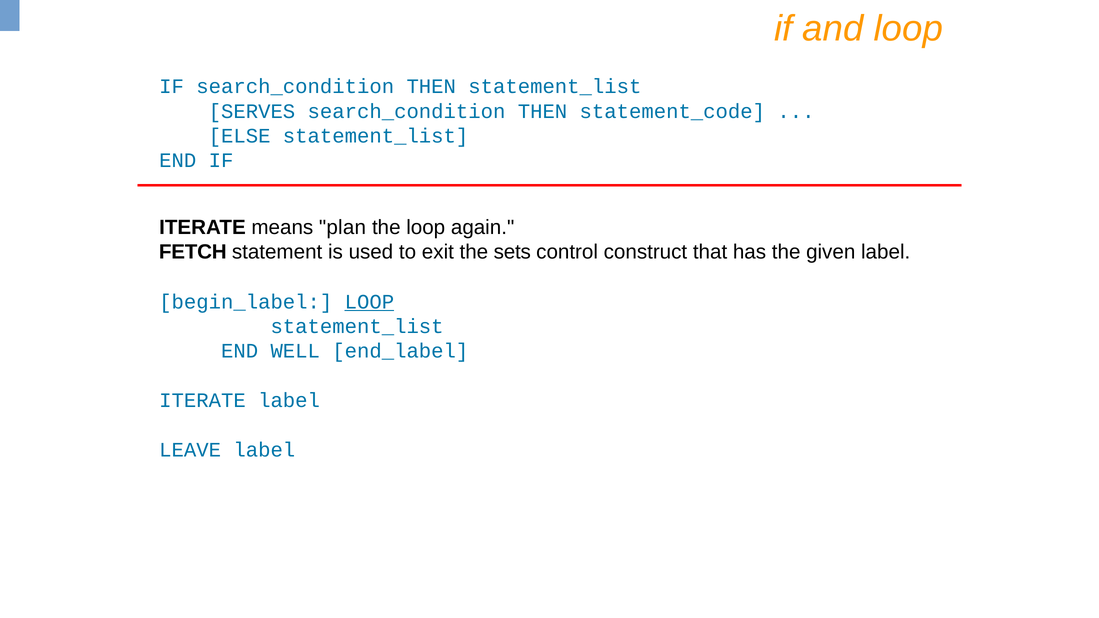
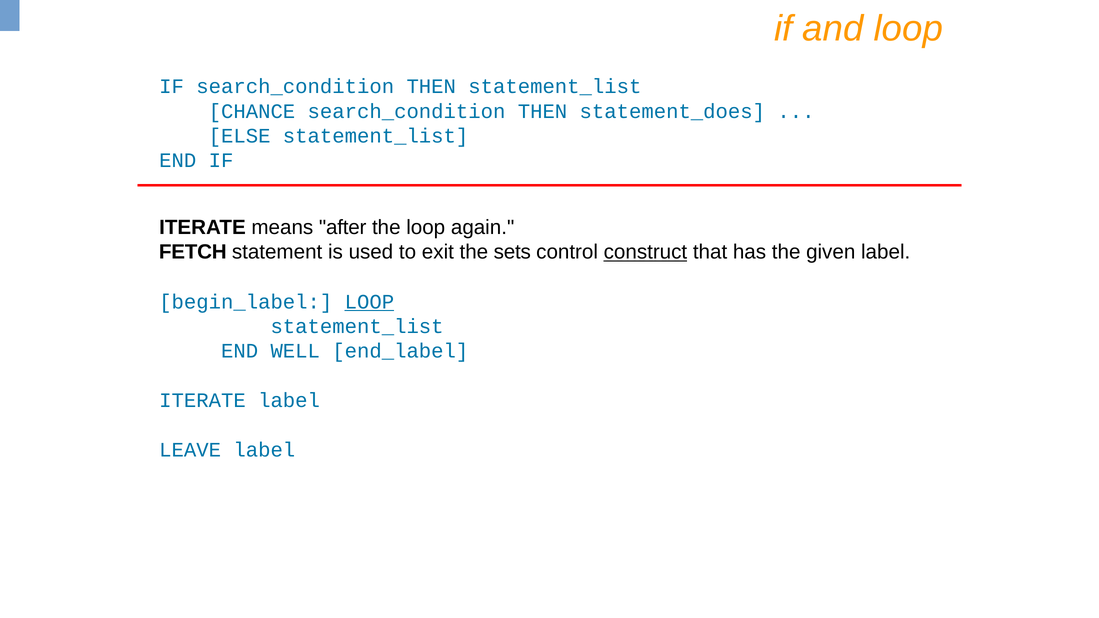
SERVES: SERVES -> CHANCE (252, 111)
statement_code: statement_code -> statement_does (672, 111)
plan: plan -> after (343, 227)
construct underline: none -> present (645, 252)
